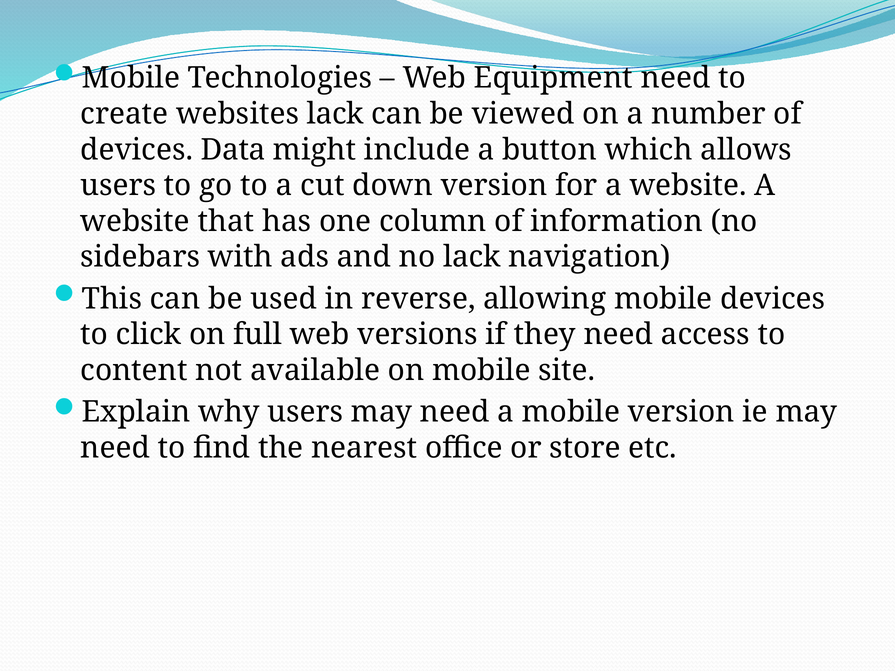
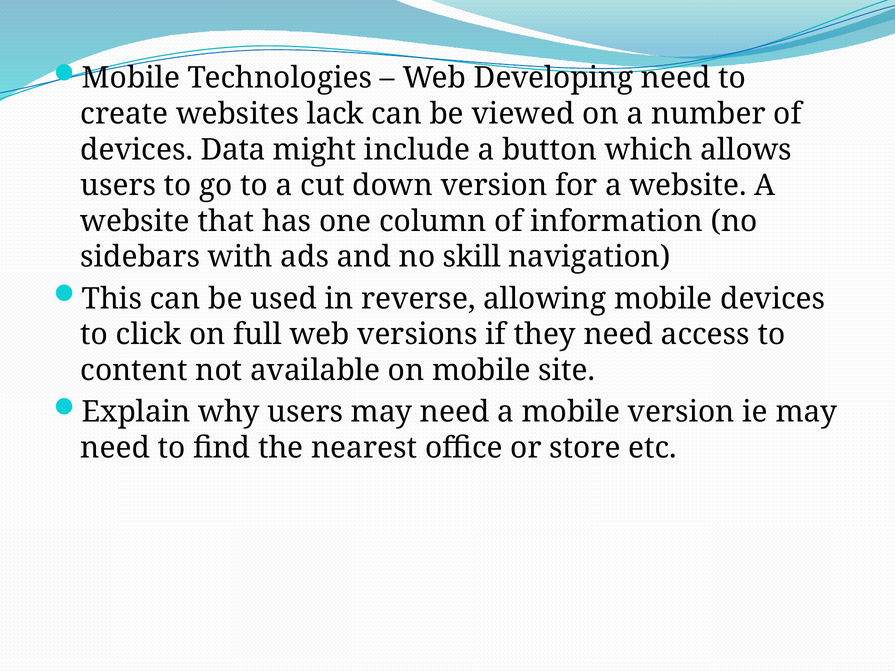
Equipment: Equipment -> Developing (554, 78)
no lack: lack -> skill (472, 257)
